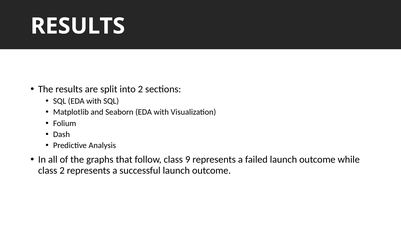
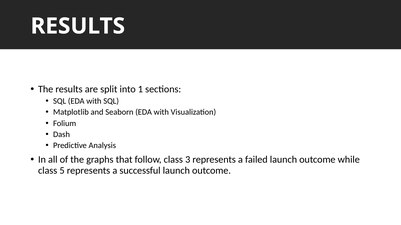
into 2: 2 -> 1 (140, 89)
9: 9 -> 3 (188, 160)
class 2: 2 -> 5 (62, 171)
